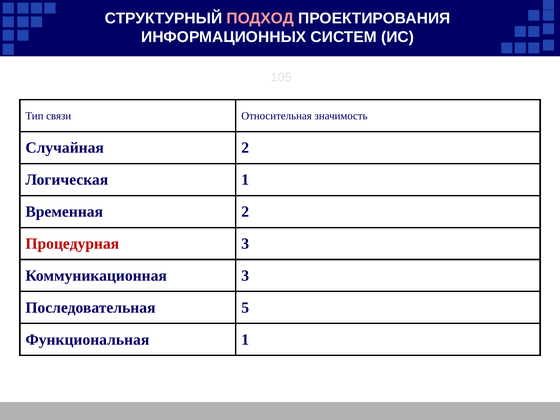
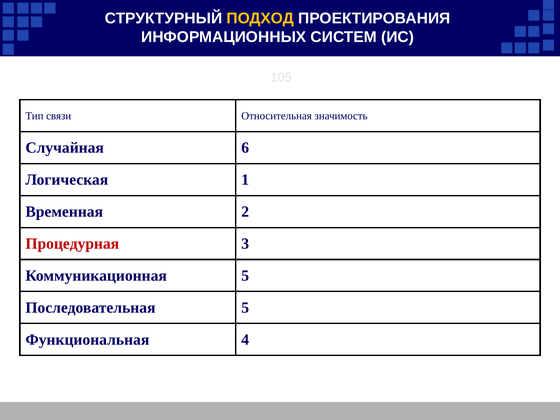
ПОДХОД colour: pink -> yellow (260, 18)
Случайная 2: 2 -> 6 (245, 148)
Коммуникационная 3: 3 -> 5 (245, 276)
Функциональная 1: 1 -> 4 (245, 340)
